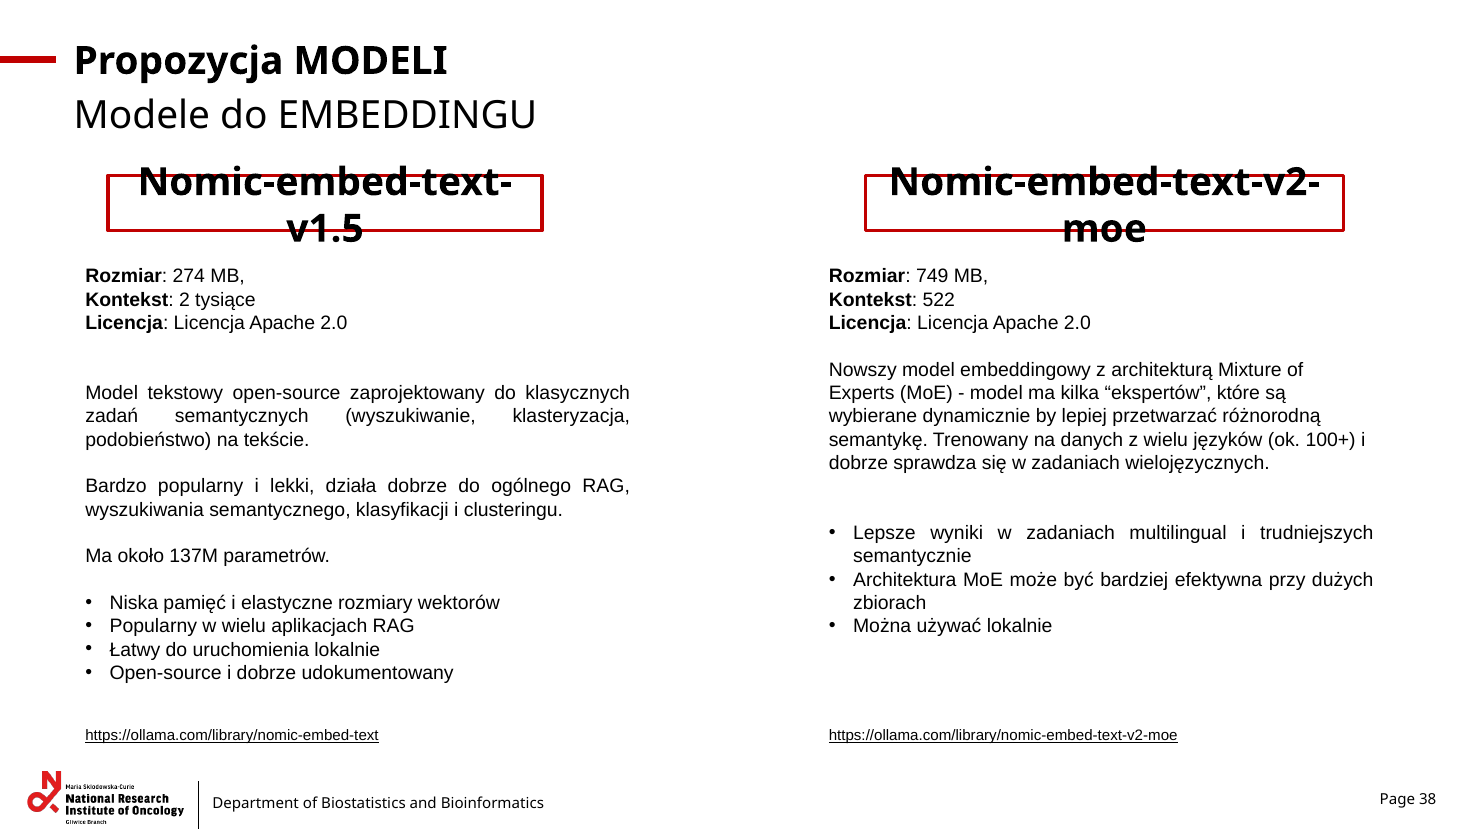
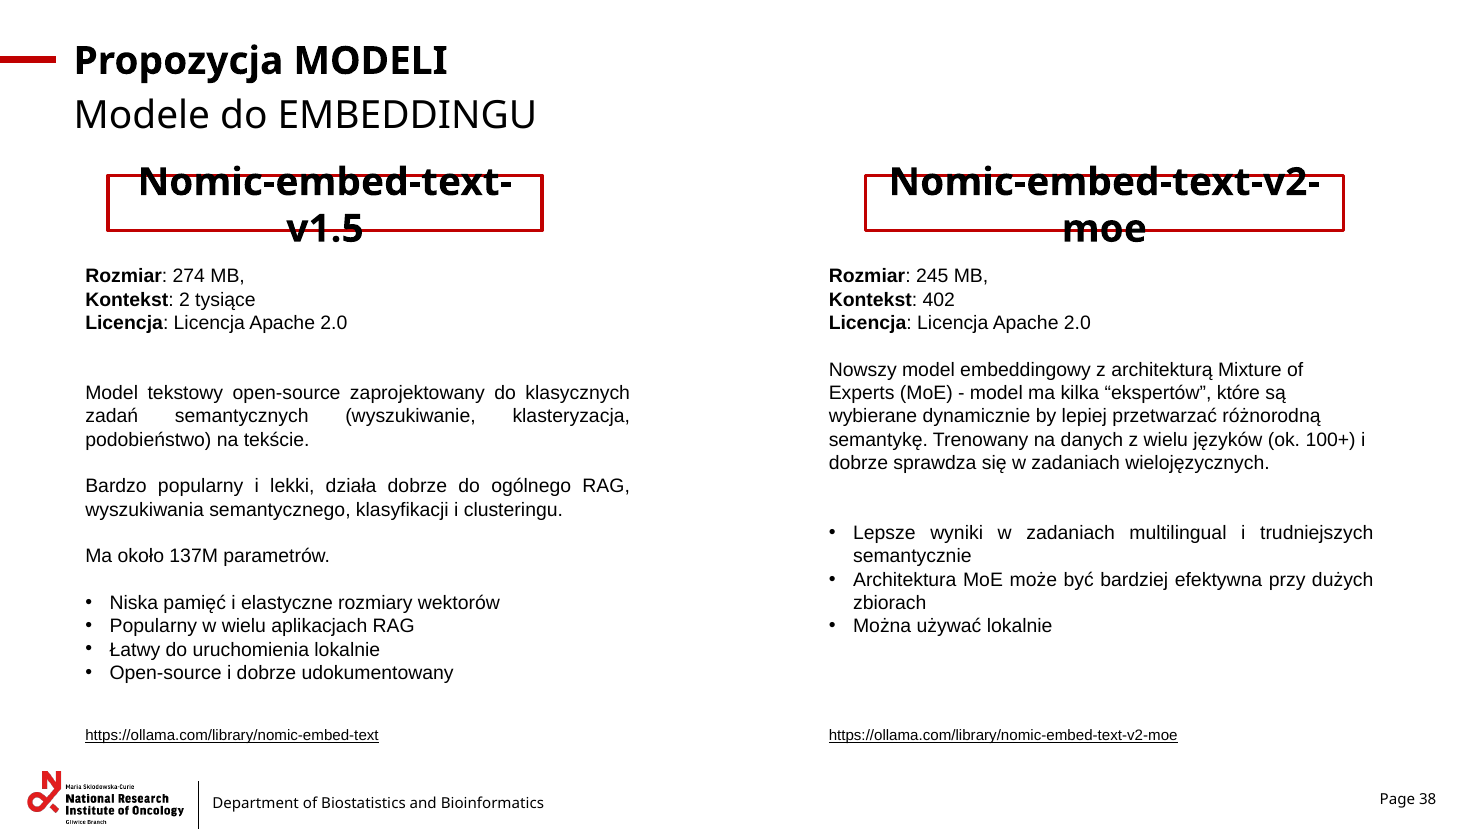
749: 749 -> 245 (932, 276)
522: 522 -> 402 (939, 300)
